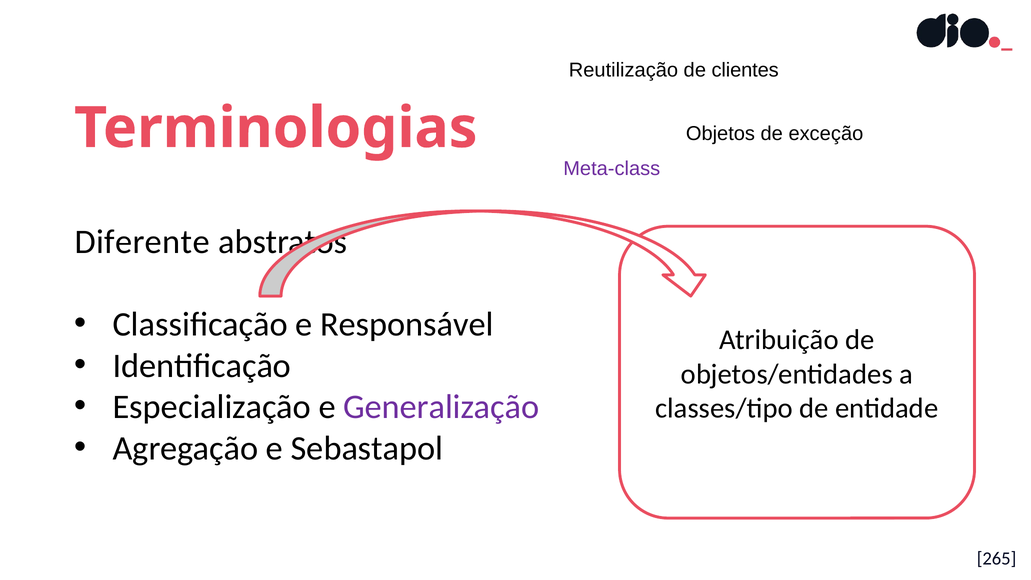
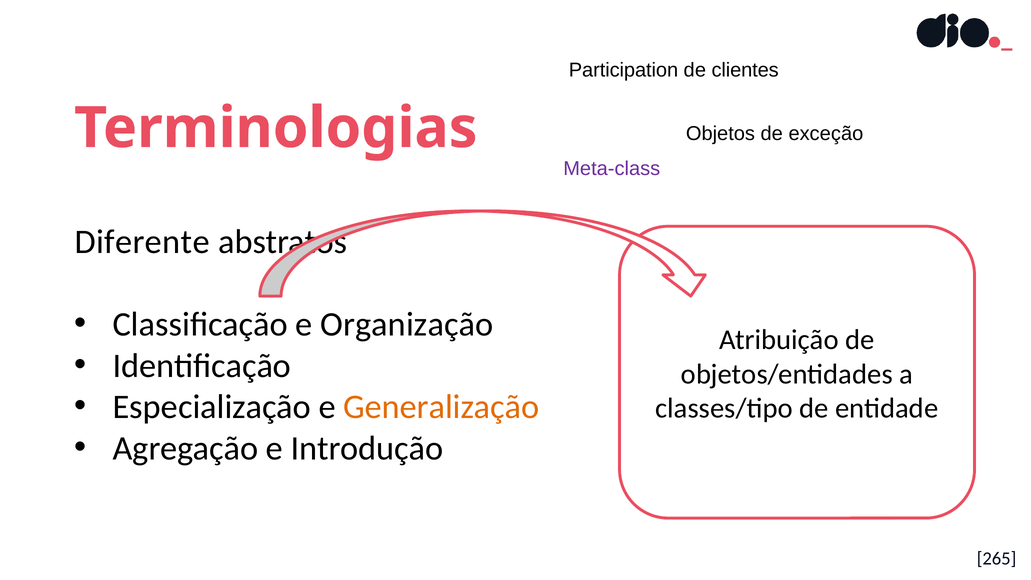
Reutilização: Reutilização -> Participation (624, 70)
Responsável: Responsável -> Organização (407, 324)
Generalização colour: purple -> orange (441, 407)
Sebastapol: Sebastapol -> Introdução (367, 448)
